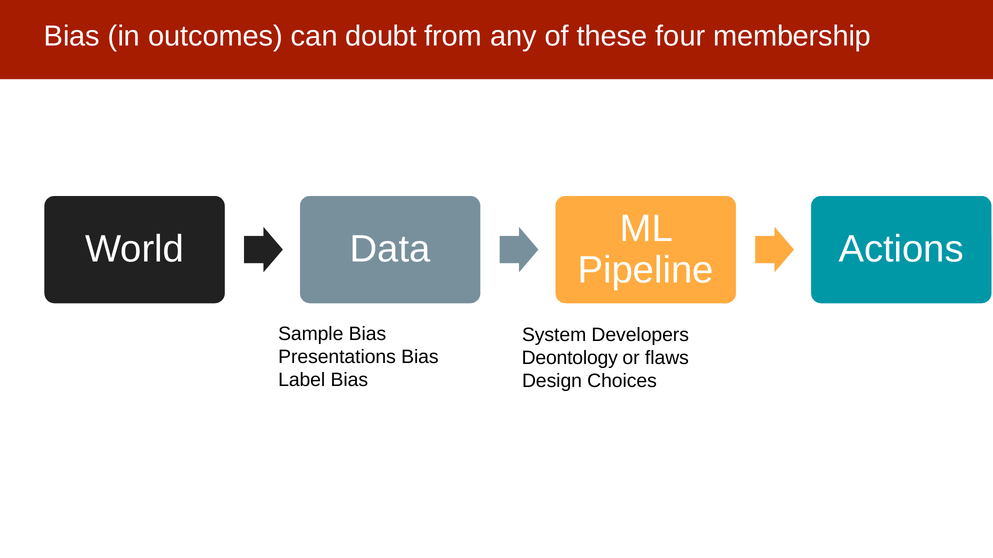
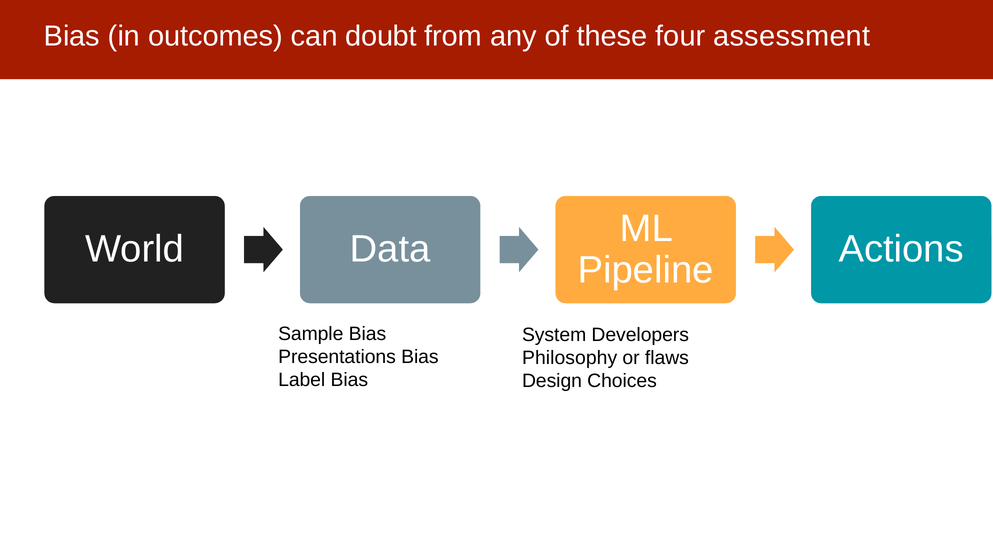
membership: membership -> assessment (792, 36)
Deontology: Deontology -> Philosophy (570, 358)
